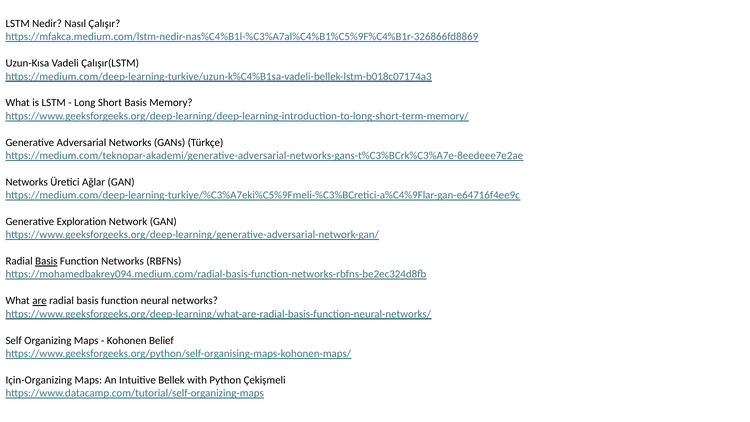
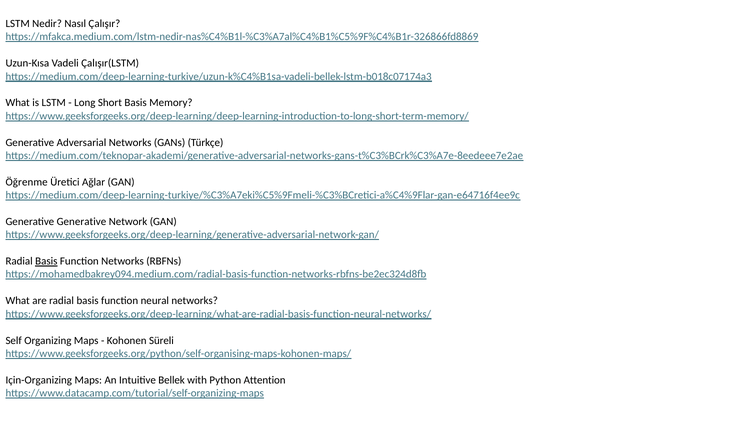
Networks: Networks -> Öğrenme (27, 182)
Generative Exploration: Exploration -> Generative (81, 222)
are underline: present -> none (40, 301)
Belief: Belief -> Süreli (161, 340)
Çekişmeli: Çekişmeli -> Attention (265, 380)
